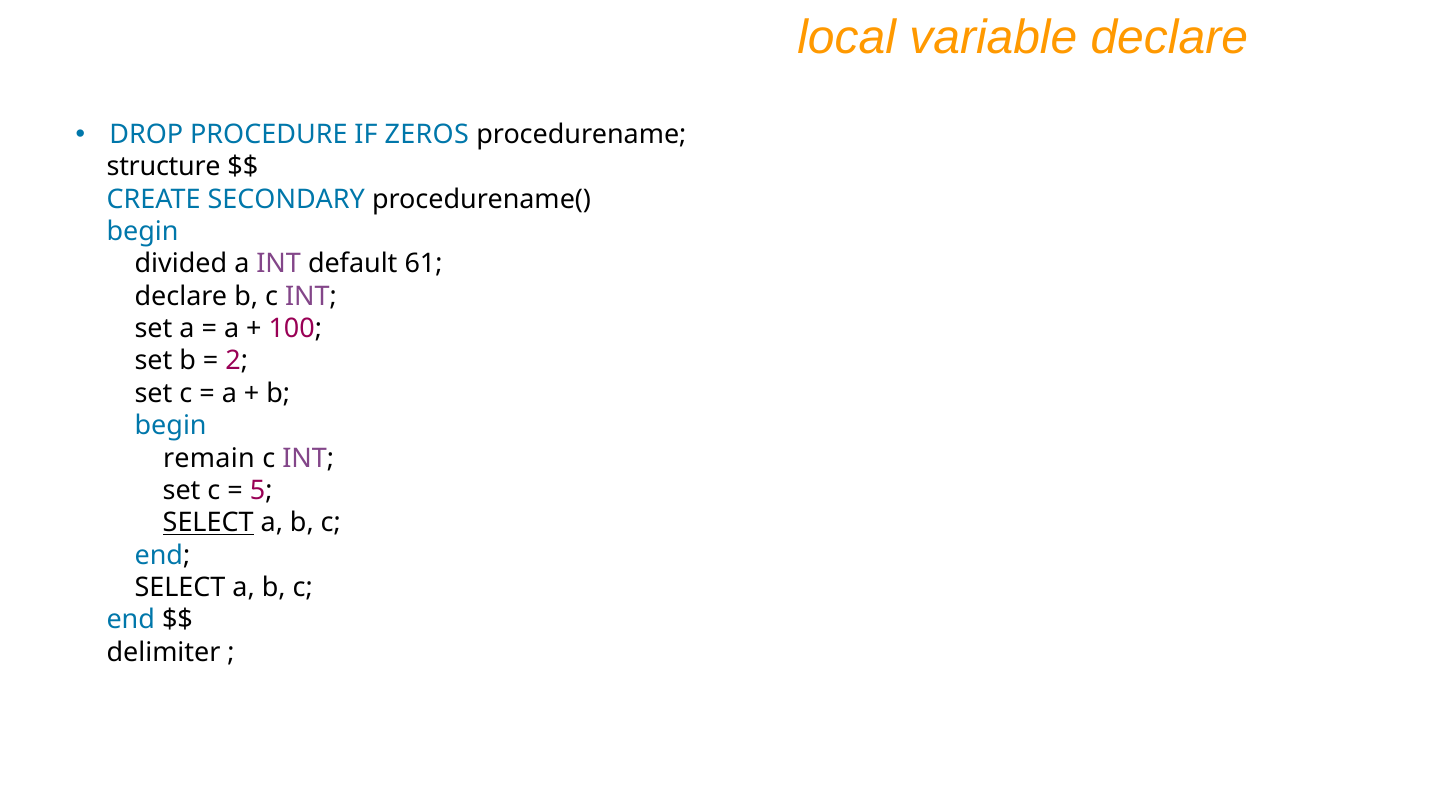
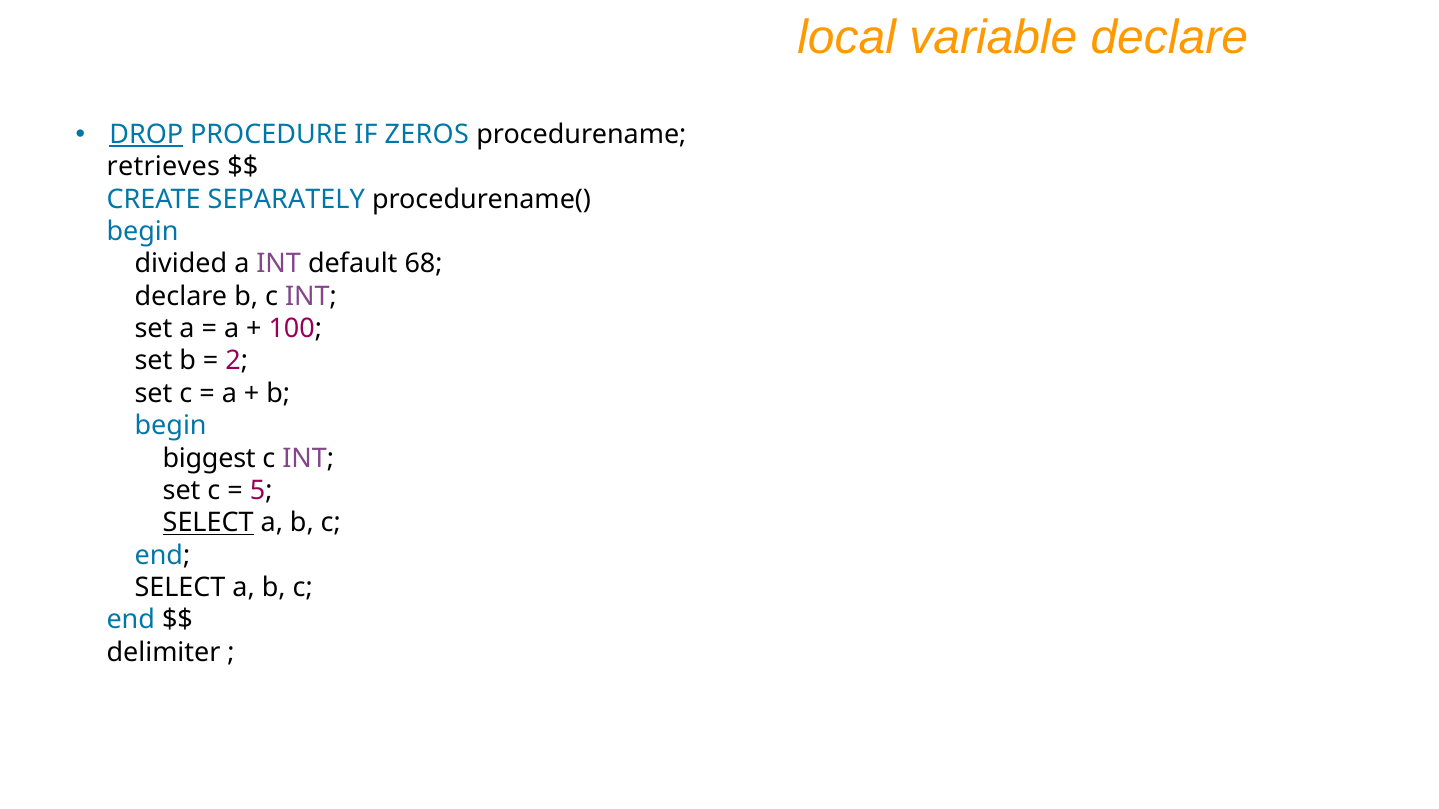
DROP underline: none -> present (146, 135)
structure: structure -> retrieves (163, 167)
SECONDARY: SECONDARY -> SEPARATELY (286, 199)
61: 61 -> 68 (424, 264)
remain: remain -> biggest (209, 458)
